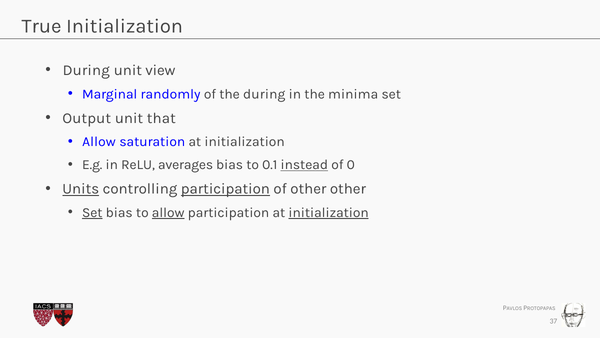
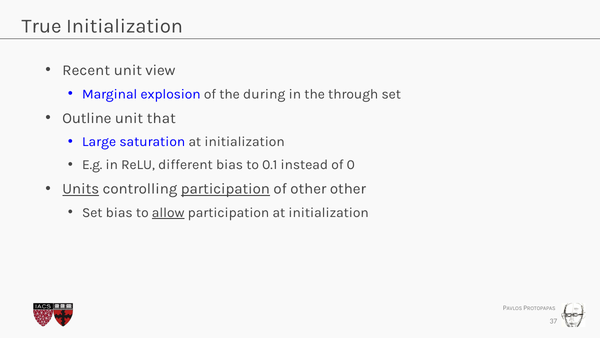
During: During -> Recent (86, 70)
randomly: randomly -> explosion (171, 94)
minima: minima -> through (353, 94)
Output: Output -> Outline (87, 118)
Allow: Allow -> Large (99, 142)
averages: averages -> different (185, 165)
instead underline: present -> none (304, 165)
Set underline: present -> none (92, 212)
initialization underline: present -> none (329, 212)
